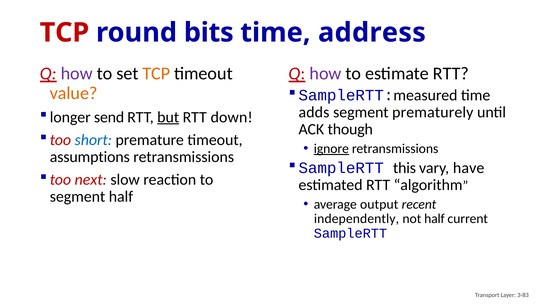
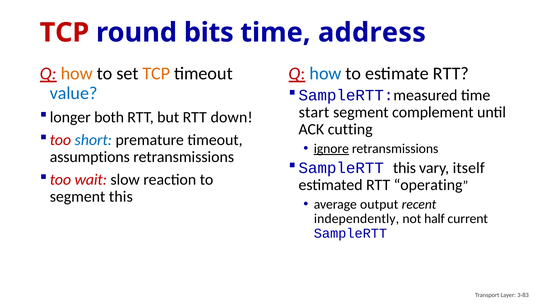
how colour: purple -> orange (77, 74)
how colour: purple -> blue (326, 74)
value colour: orange -> blue (74, 93)
adds: adds -> start (314, 113)
prematurely: prematurely -> complement (433, 113)
send: send -> both (109, 117)
but underline: present -> none (168, 117)
though: though -> cutting (350, 130)
have: have -> itself (469, 168)
next: next -> wait (91, 180)
algorithm: algorithm -> operating (428, 185)
segment half: half -> this (121, 197)
